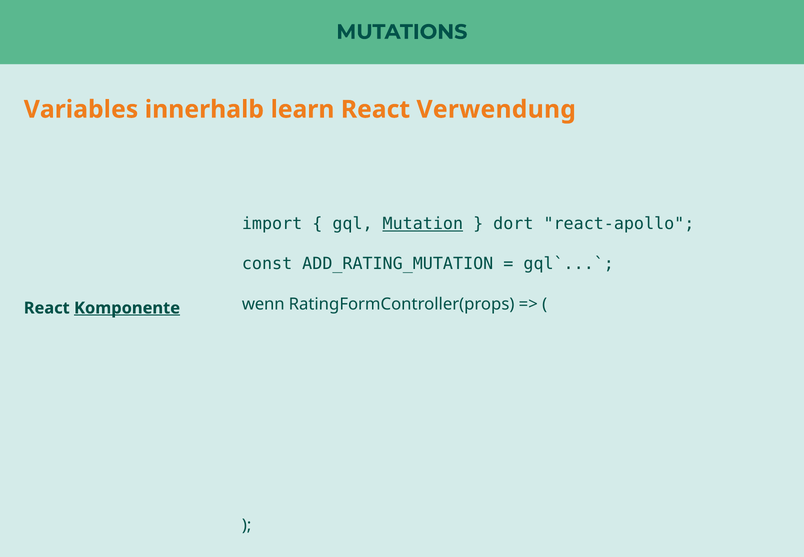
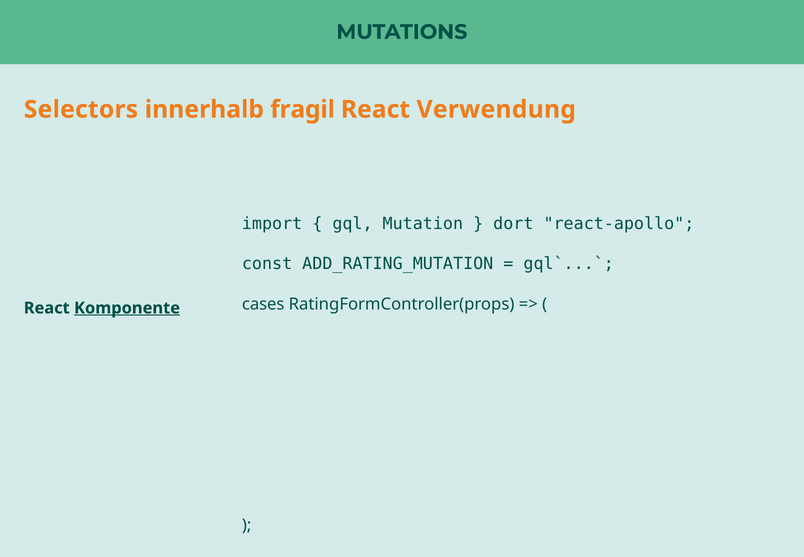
Variables: Variables -> Selectors (81, 109)
learn: learn -> fragil (303, 109)
Mutation underline: present -> none (423, 223)
wenn: wenn -> cases (263, 304)
